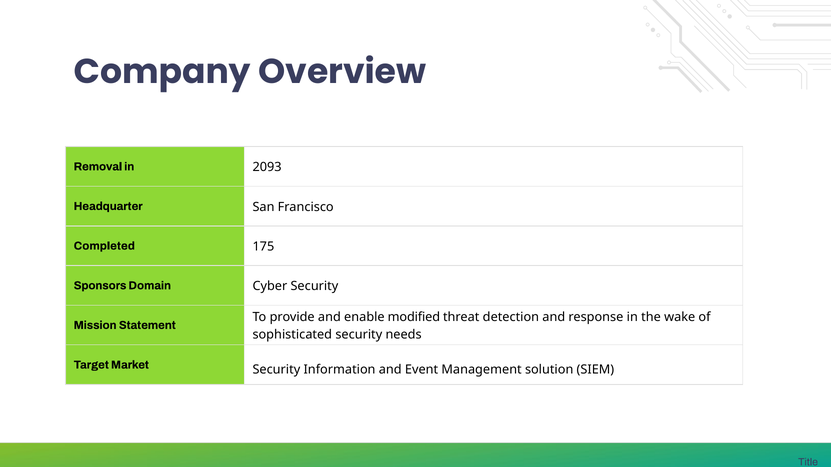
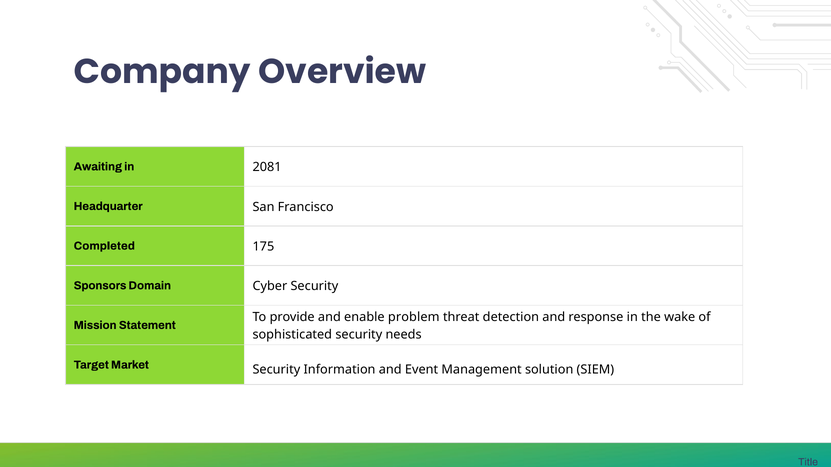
Removal: Removal -> Awaiting (98, 167)
2093: 2093 -> 2081 (267, 167)
modified: modified -> problem (414, 317)
